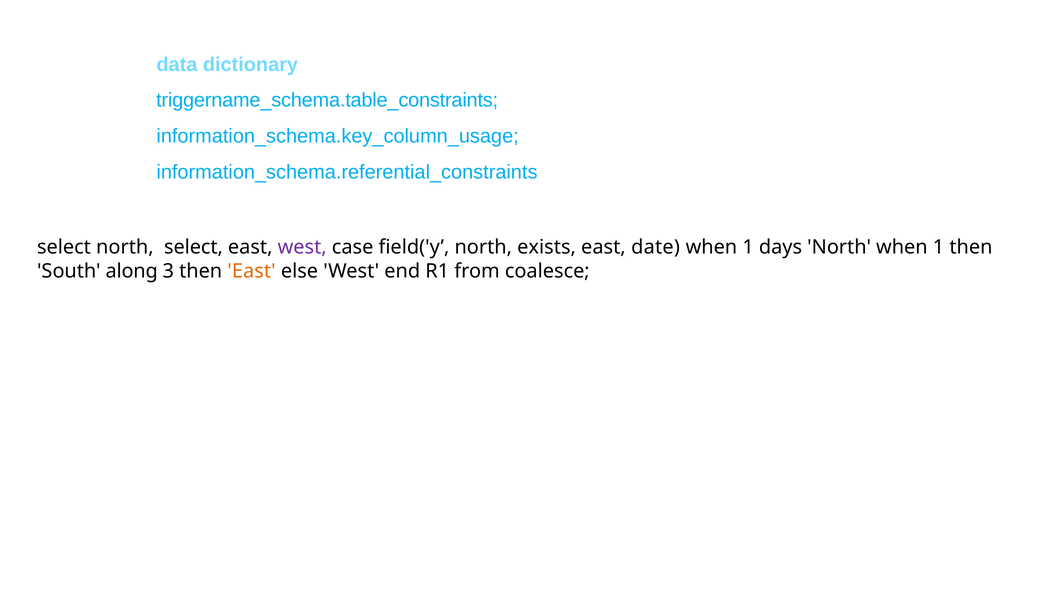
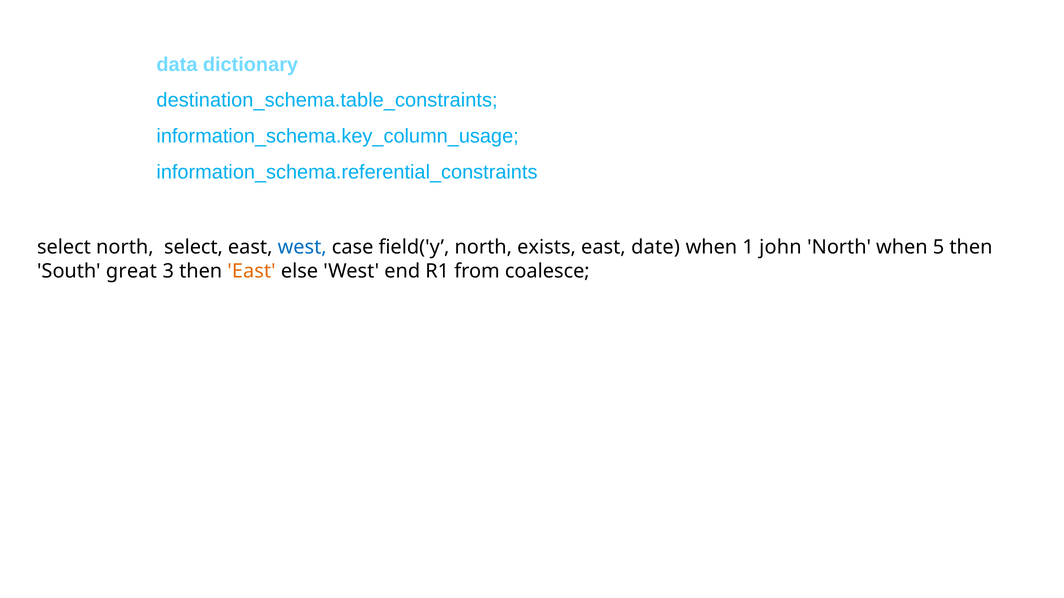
triggername_schema.table_constraints: triggername_schema.table_constraints -> destination_schema.table_constraints (327, 100)
west colour: purple -> blue (302, 247)
days: days -> john (780, 247)
North when 1: 1 -> 5 (939, 247)
along: along -> great (131, 271)
